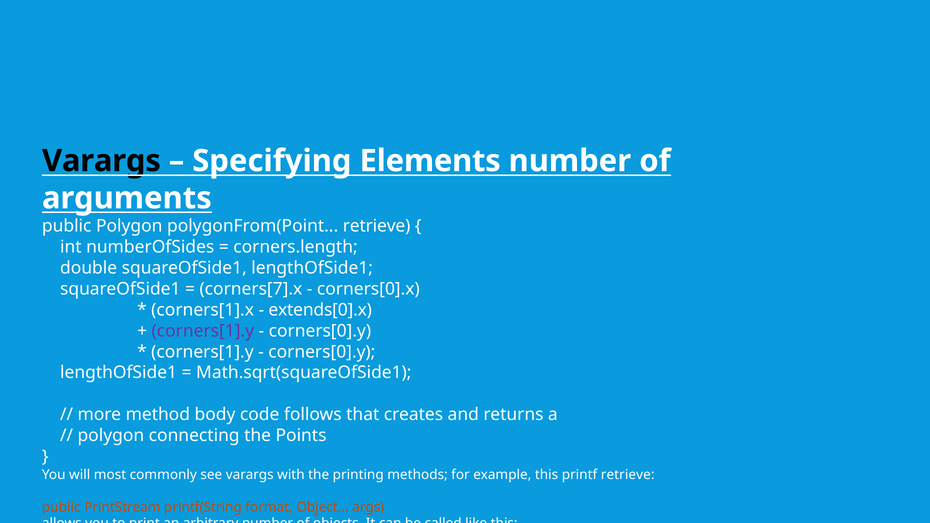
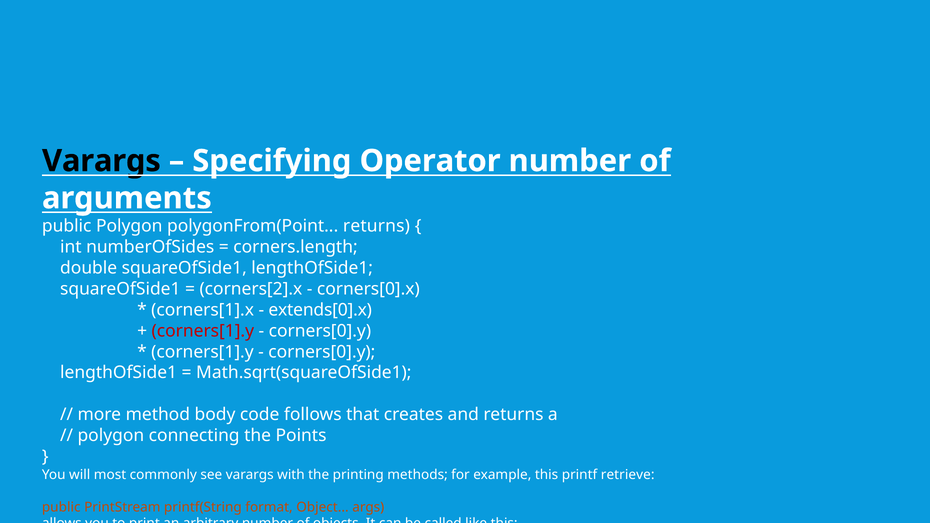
Elements: Elements -> Operator (430, 161)
polygonFrom(Point retrieve: retrieve -> returns (376, 226)
corners[7].x: corners[7].x -> corners[2].x (251, 289)
corners[1].y colour: purple -> red (203, 331)
